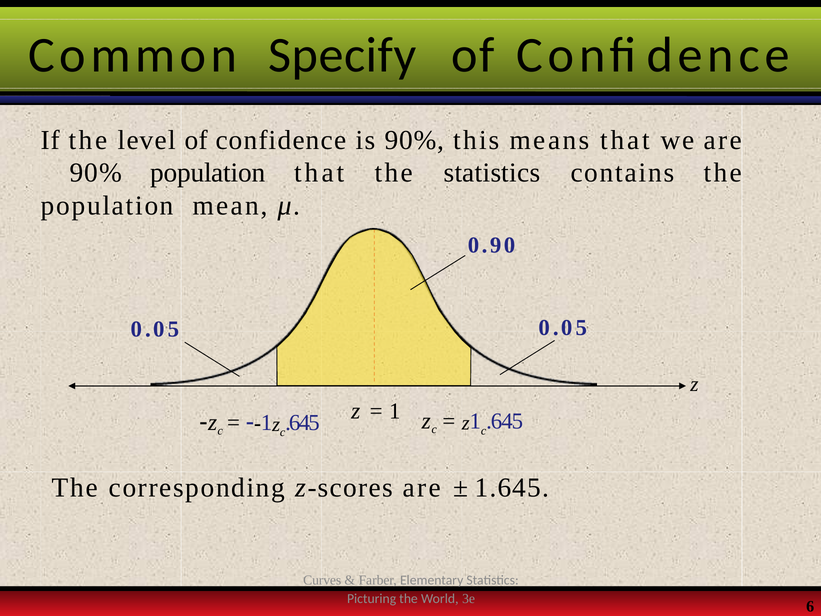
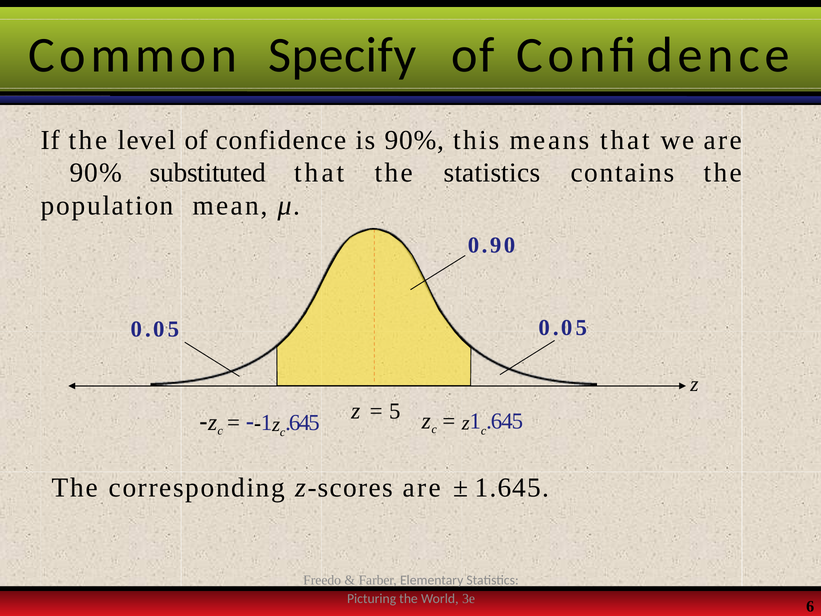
90% population: population -> substituted (208, 173)
1: 1 -> 5 (395, 411)
Curves: Curves -> Freedo (322, 580)
